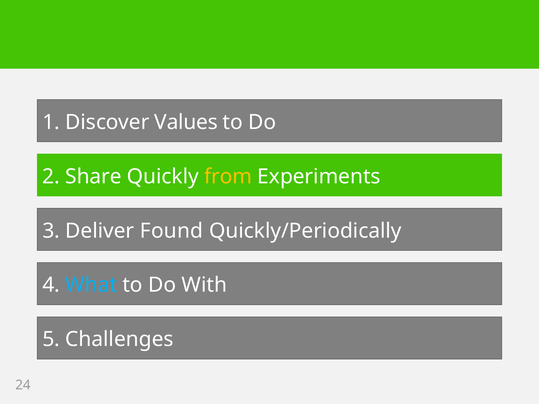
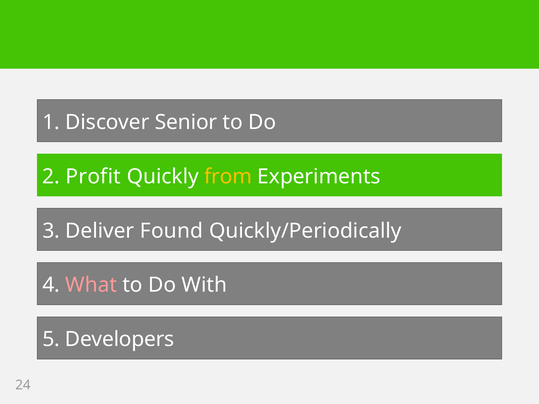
Values: Values -> Senior (186, 122)
Share: Share -> Profit (93, 177)
What colour: light blue -> pink (91, 285)
Challenges: Challenges -> Developers (120, 340)
